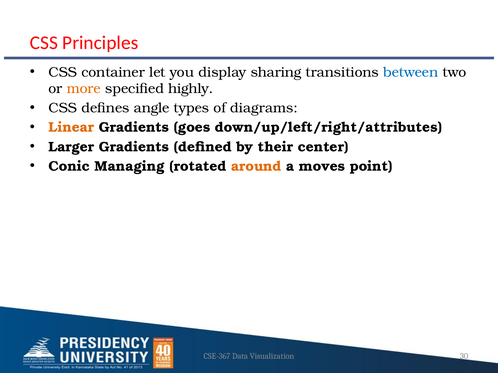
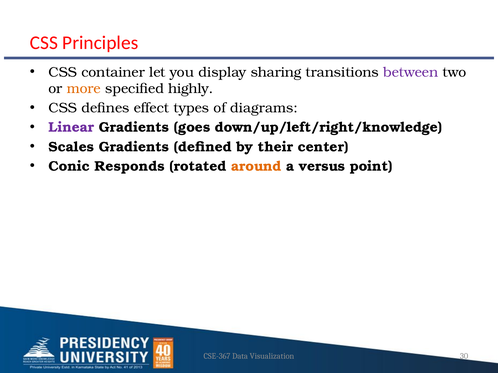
between colour: blue -> purple (411, 72)
angle: angle -> effect (152, 108)
Linear colour: orange -> purple (71, 128)
down/up/left/right/attributes: down/up/left/right/attributes -> down/up/left/right/knowledge (329, 128)
Larger: Larger -> Scales (71, 147)
Managing: Managing -> Responds (130, 166)
moves: moves -> versus (322, 166)
